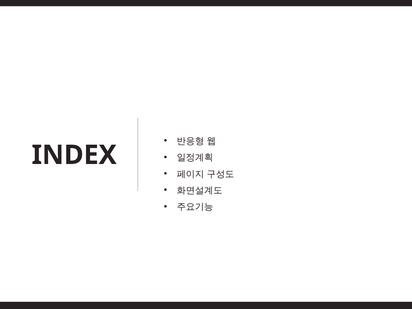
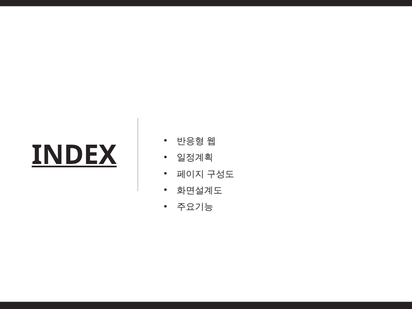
INDEX underline: none -> present (74, 155)
